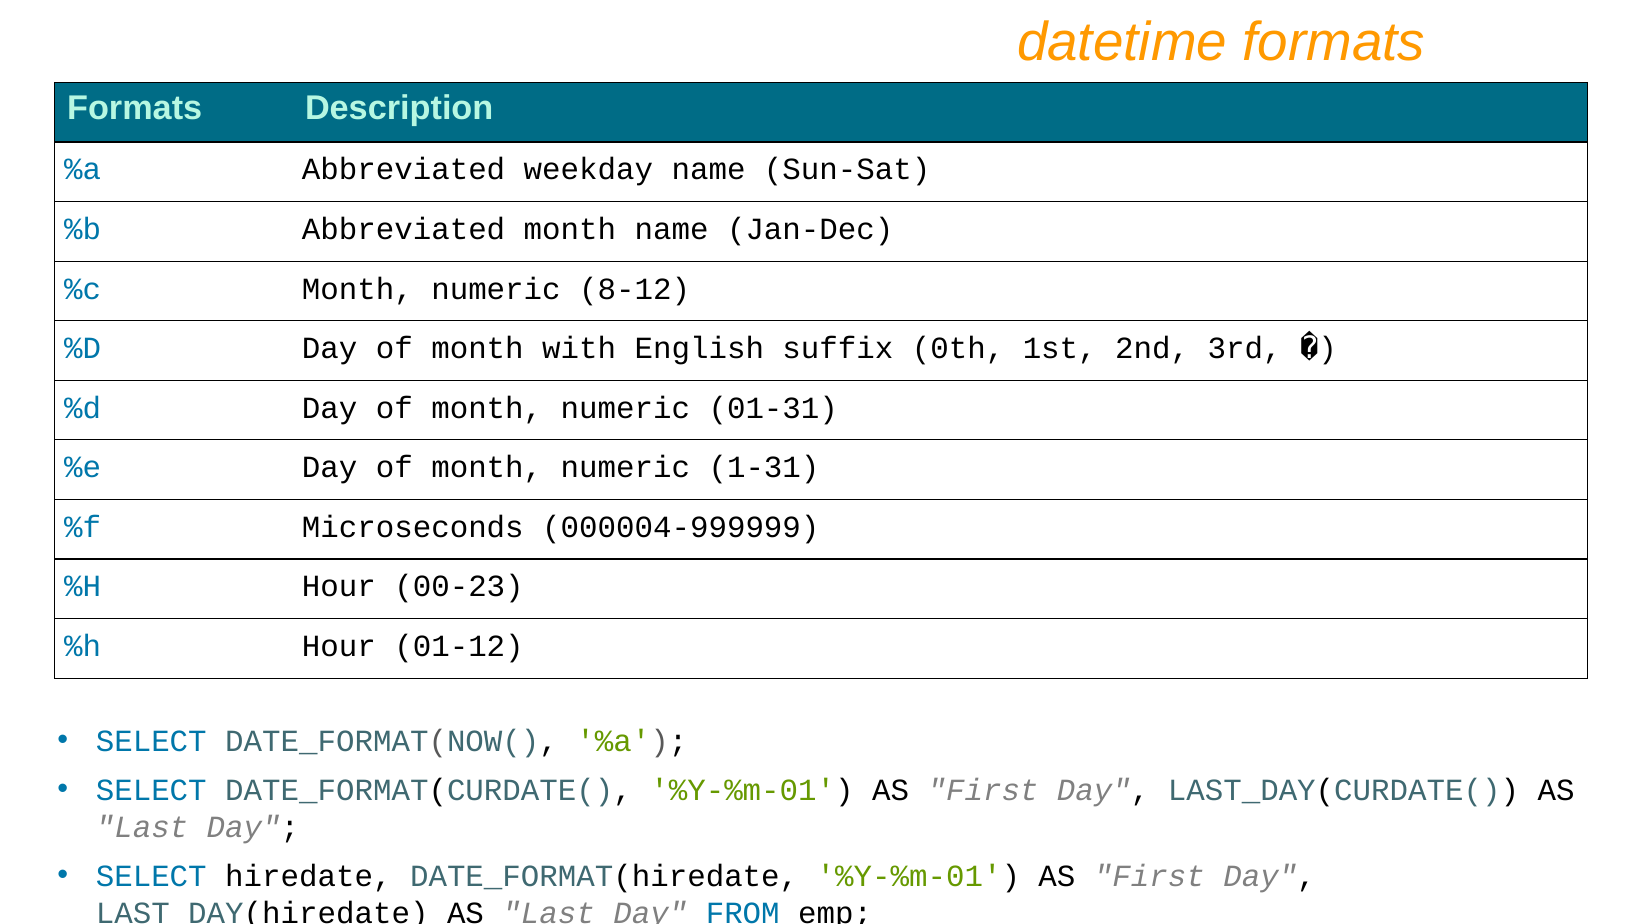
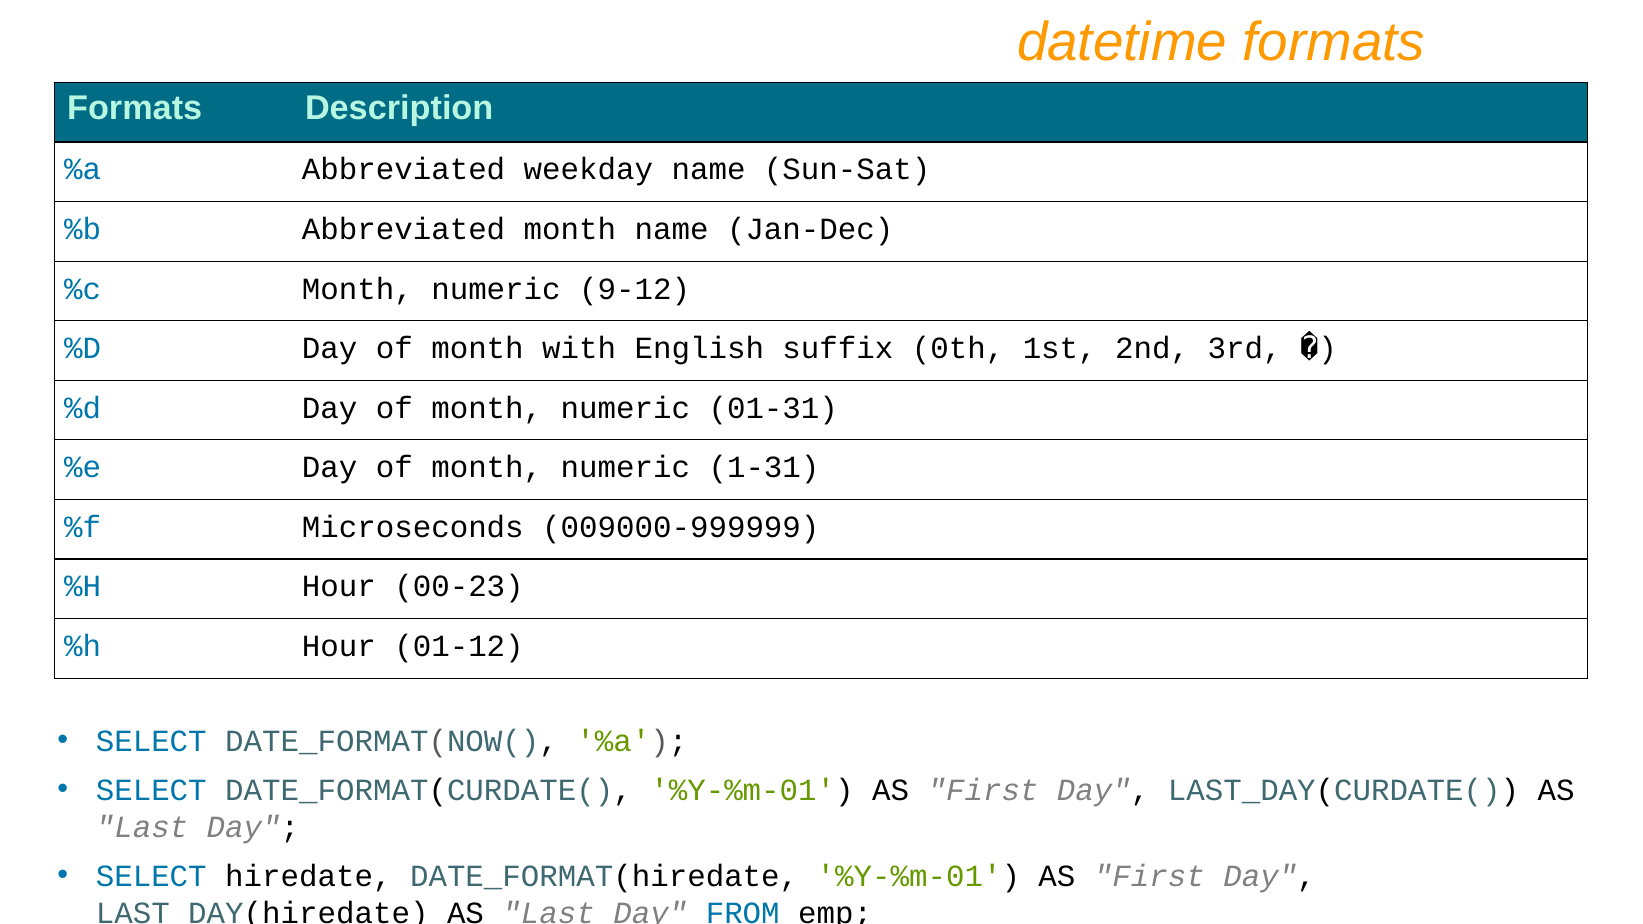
8-12: 8-12 -> 9-12 (635, 289)
000004-999999: 000004-999999 -> 009000-999999 (681, 527)
